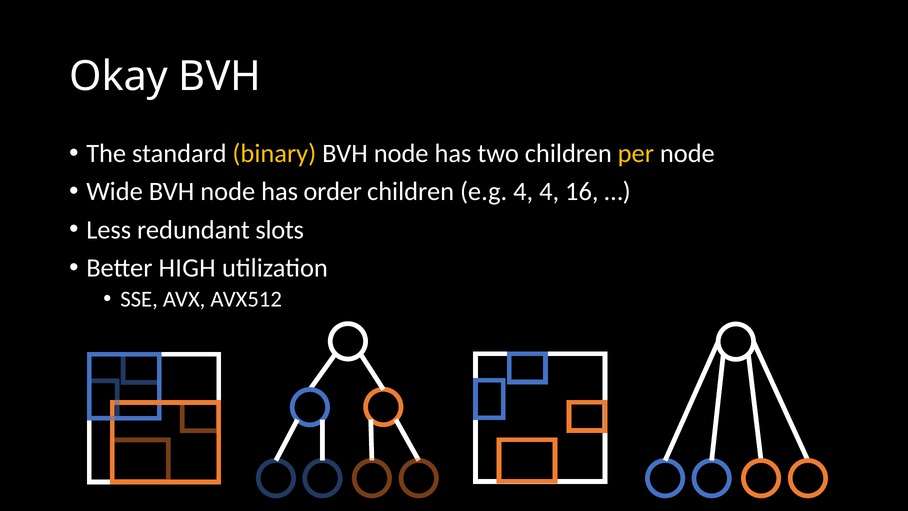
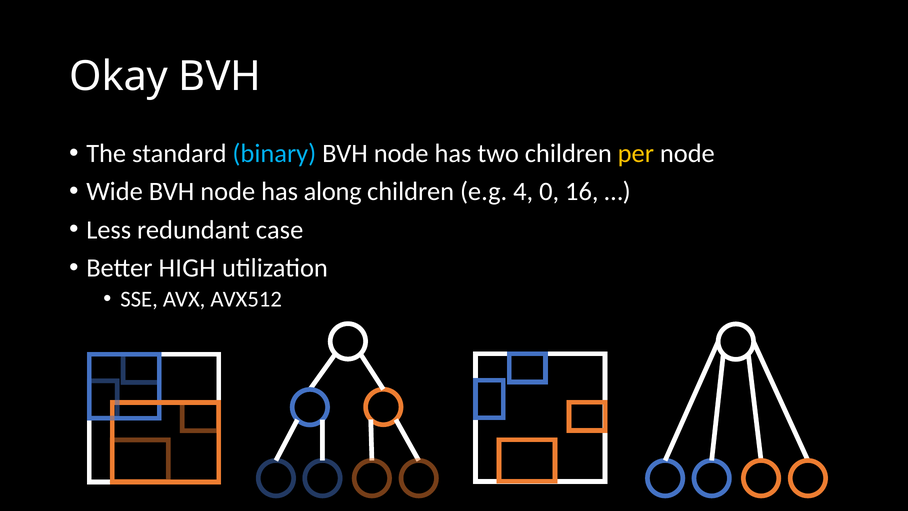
binary colour: yellow -> light blue (274, 154)
order: order -> along (333, 192)
4 4: 4 -> 0 (549, 192)
slots: slots -> case (280, 230)
